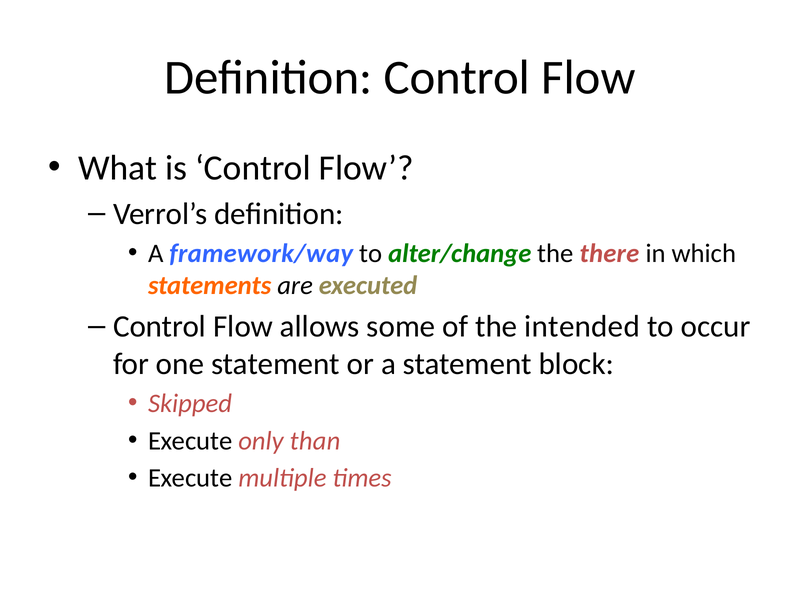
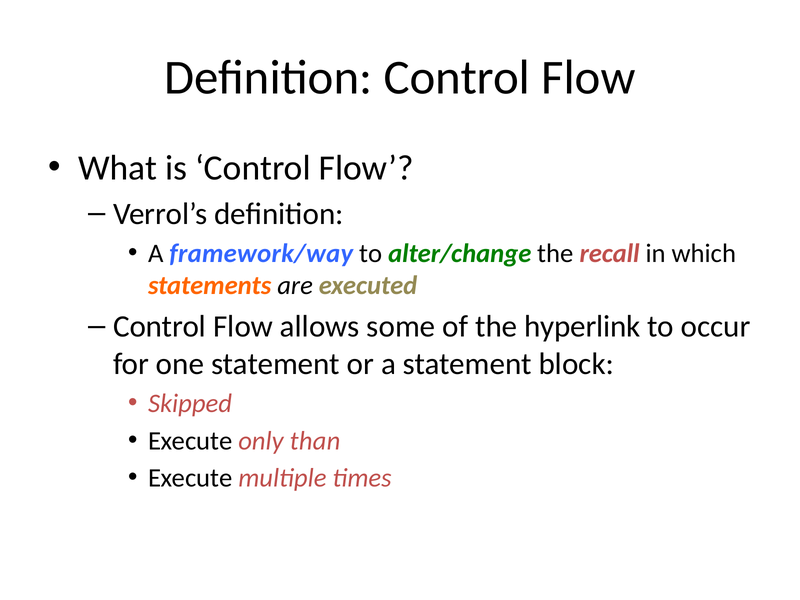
there: there -> recall (610, 253)
intended: intended -> hyperlink (582, 327)
